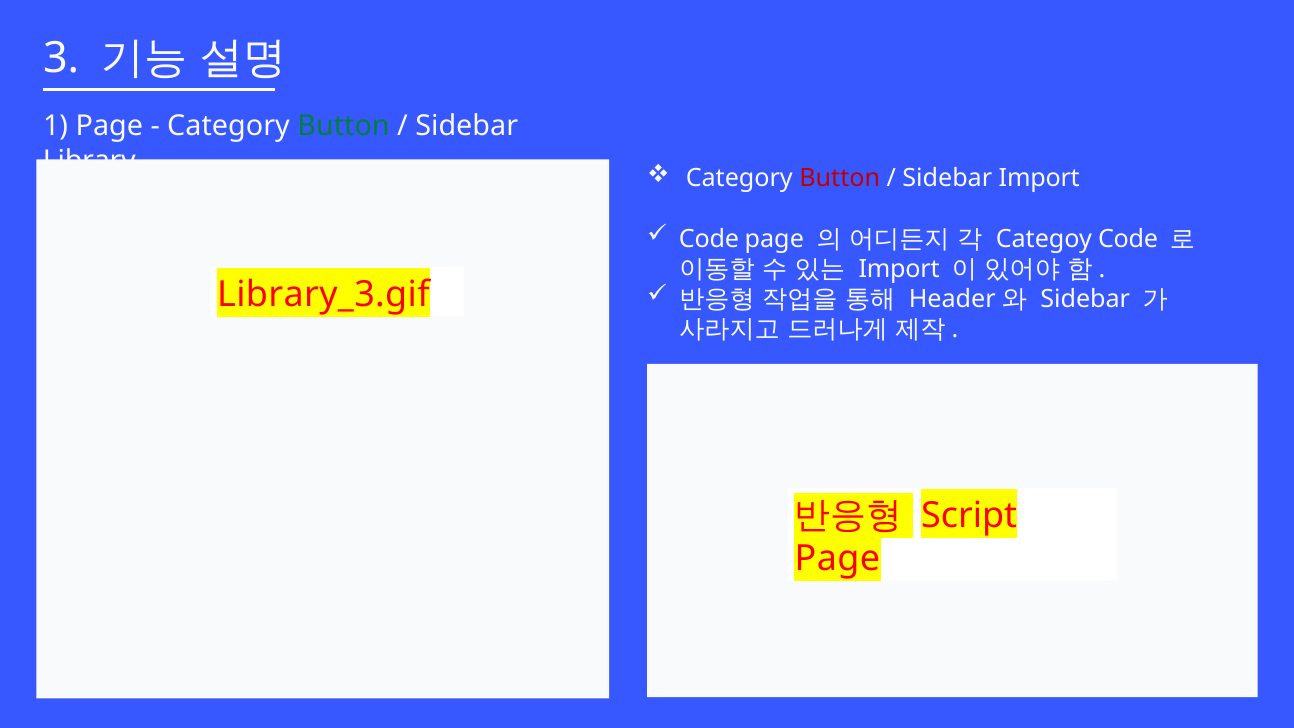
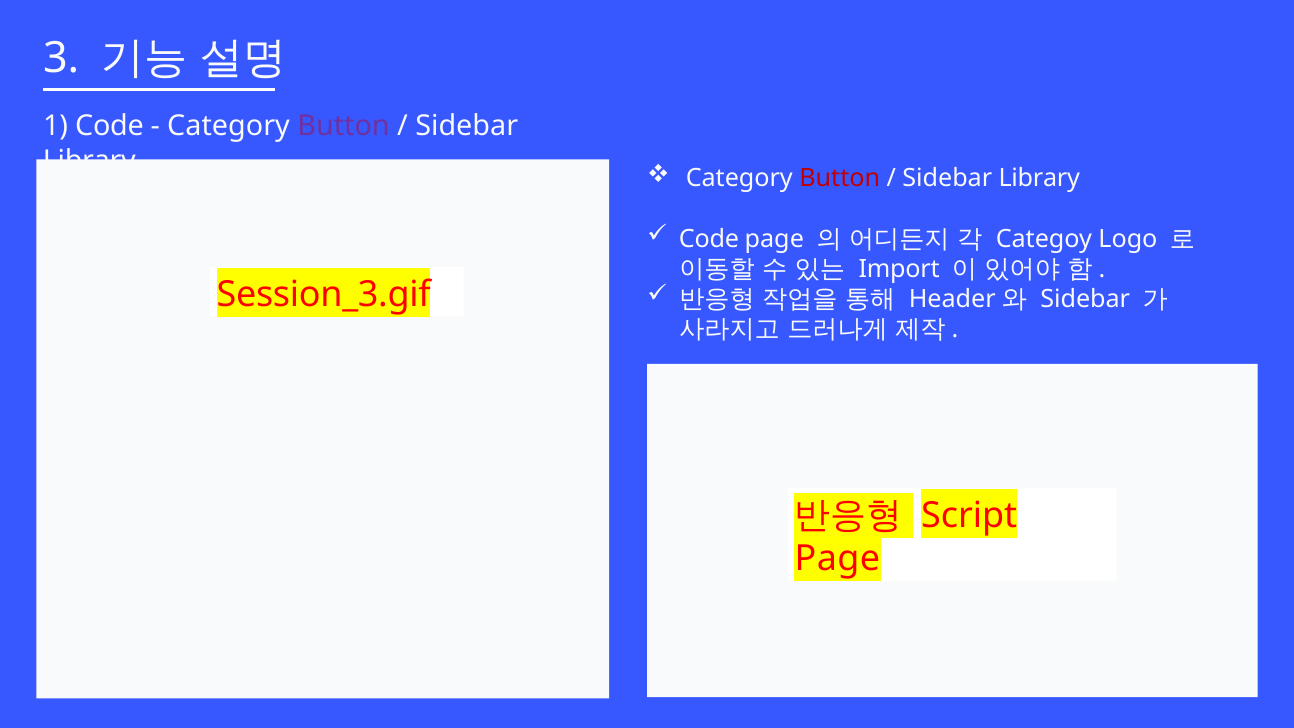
1 Page: Page -> Code (109, 126)
Button colour: green -> purple (344, 126)
Import: Import -> Library (1039, 179)
Categoy Code: Code -> Logo (1128, 239)
Library_3.gif: Library_3.gif -> Session_3.gif (324, 294)
